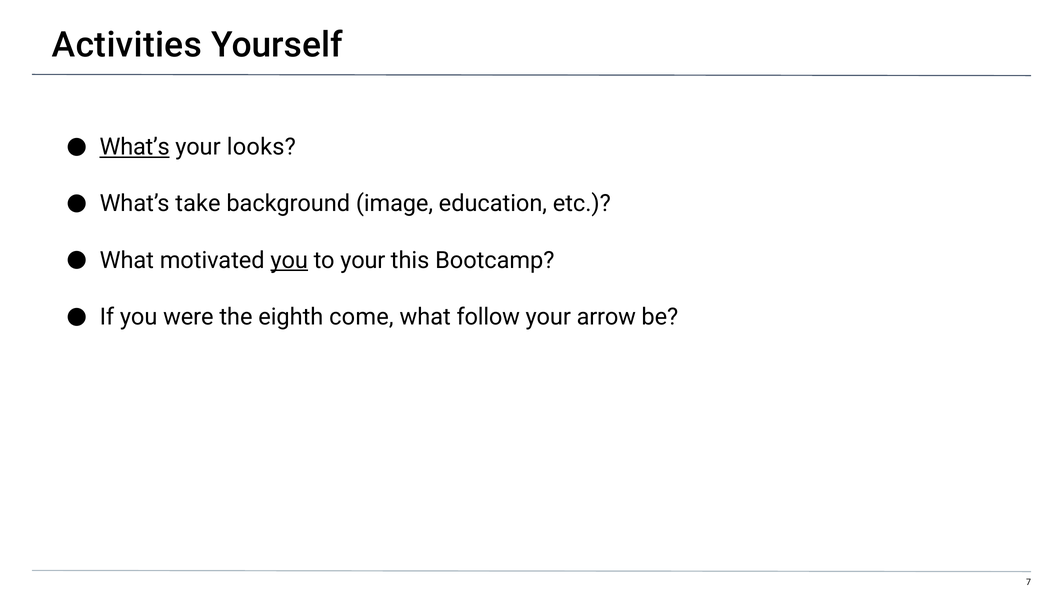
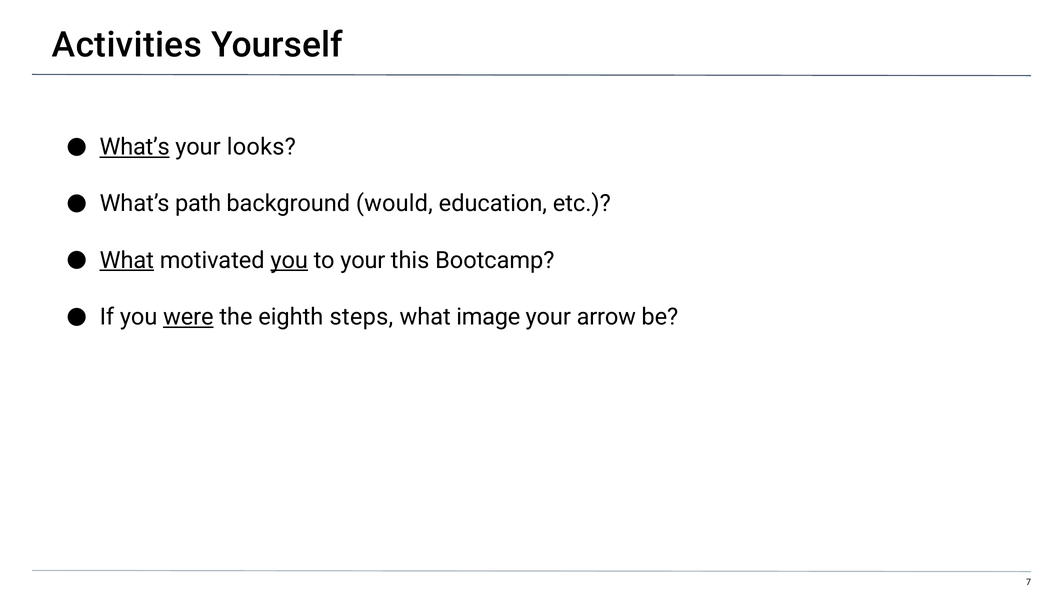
take: take -> path (198, 204)
image: image -> would (394, 204)
What underline: none -> present (127, 260)
were underline: none -> present (188, 317)
come: come -> steps (361, 317)
follow: follow -> image (488, 317)
